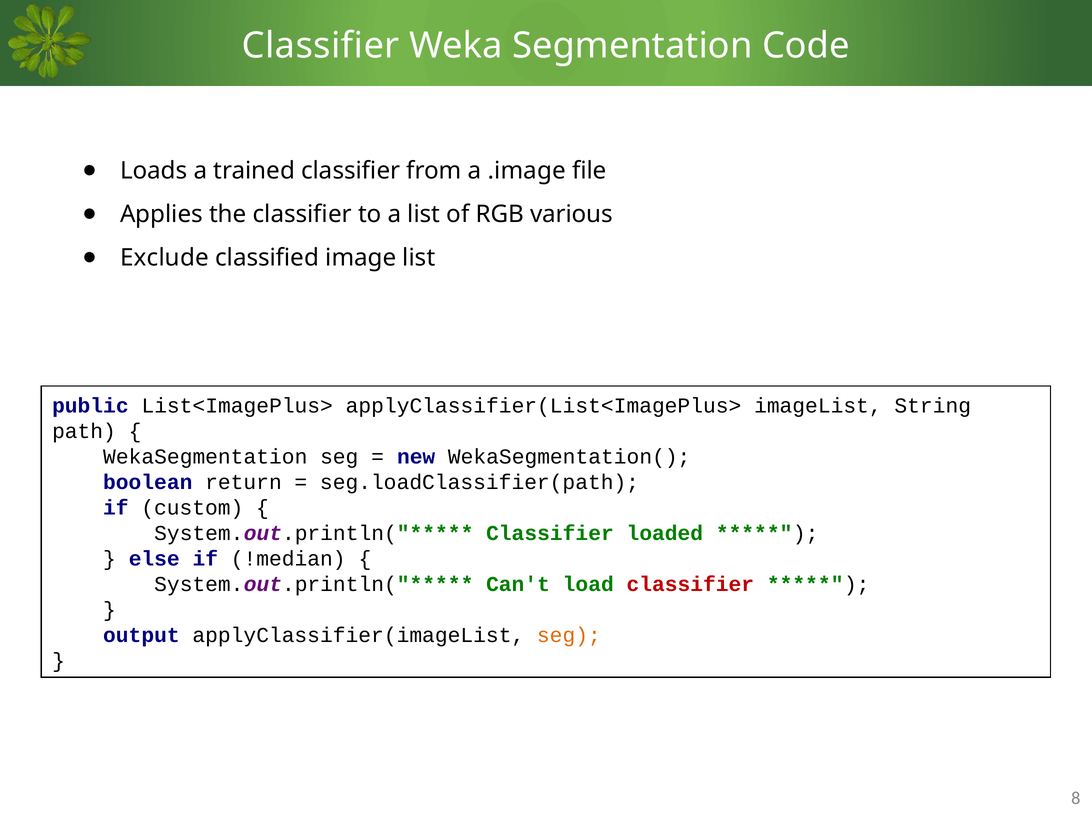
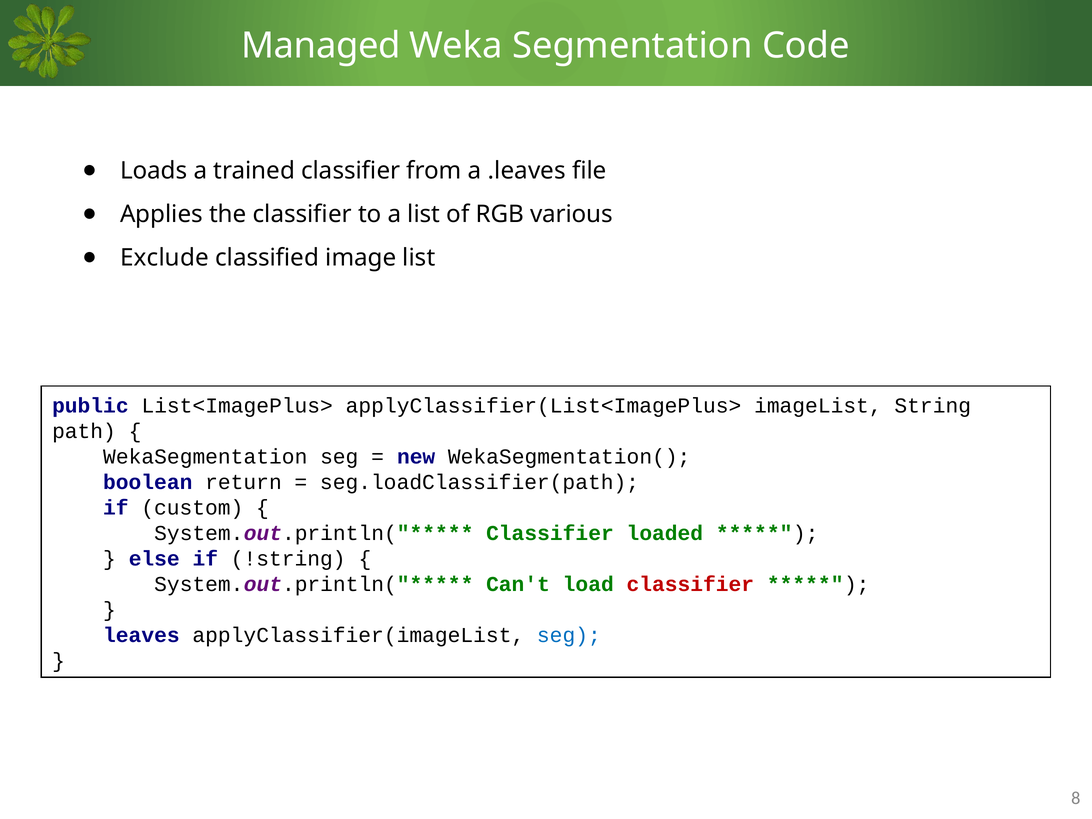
Classifier: Classifier -> Managed (321, 46)
.image: .image -> .leaves (527, 171)
!median: !median -> !string (288, 559)
output: output -> leaves (141, 635)
seg colour: orange -> blue (569, 635)
